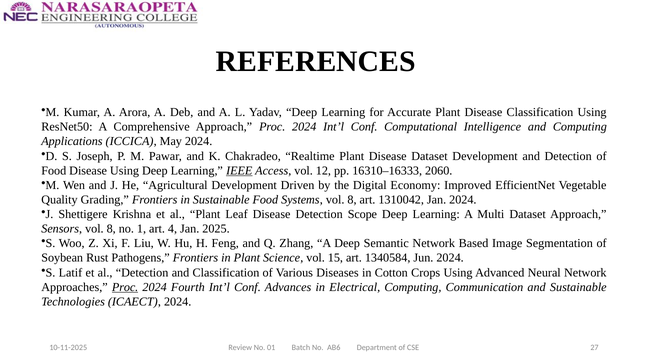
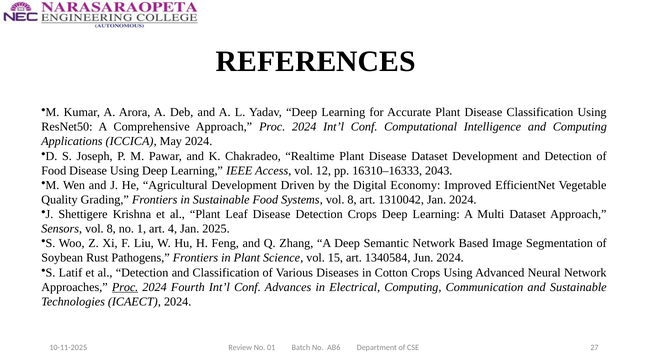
IEEE underline: present -> none (239, 171)
2060: 2060 -> 2043 (439, 171)
Detection Scope: Scope -> Crops (362, 215)
